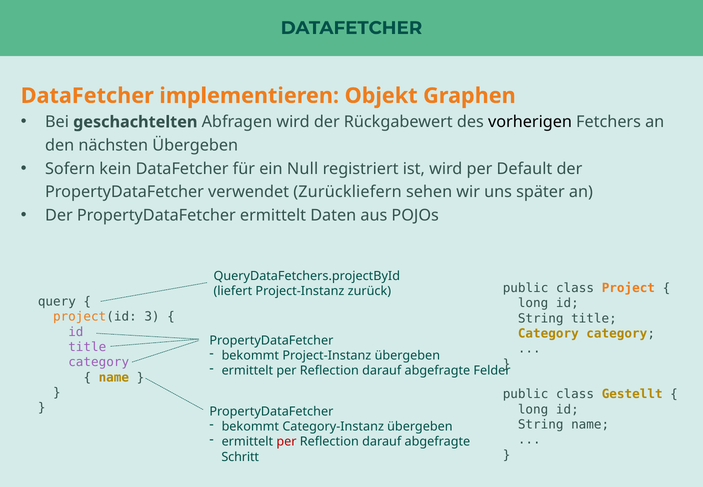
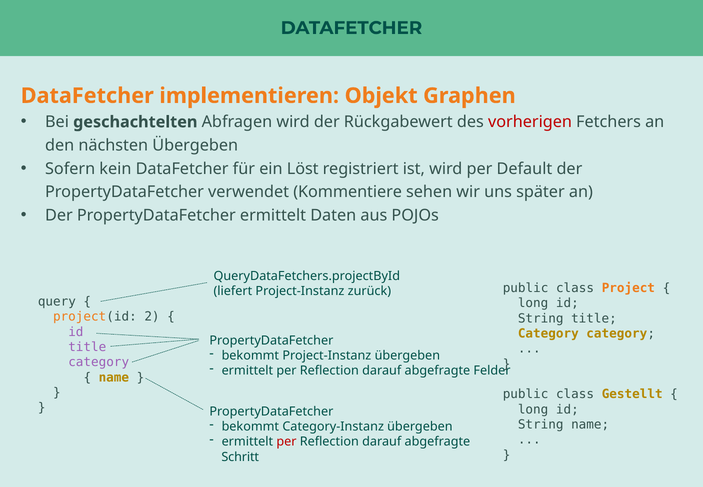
vorherigen colour: black -> red (530, 122)
Null: Null -> Löst (303, 169)
Zurückliefern: Zurückliefern -> Kommentiere (348, 192)
3: 3 -> 2 (152, 317)
